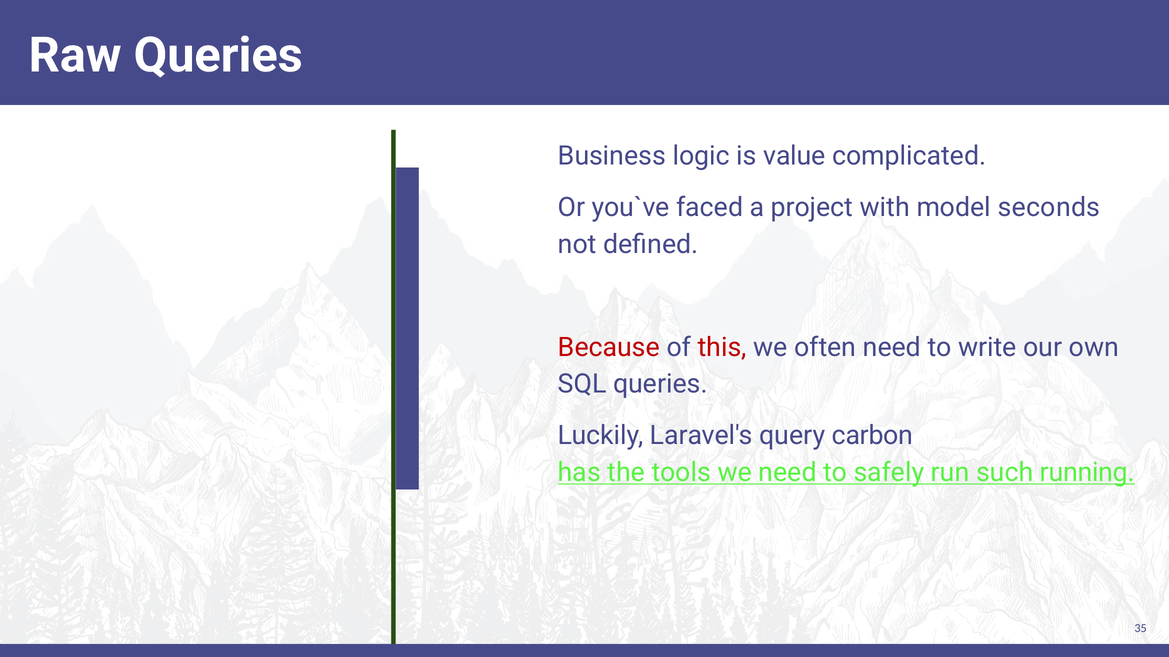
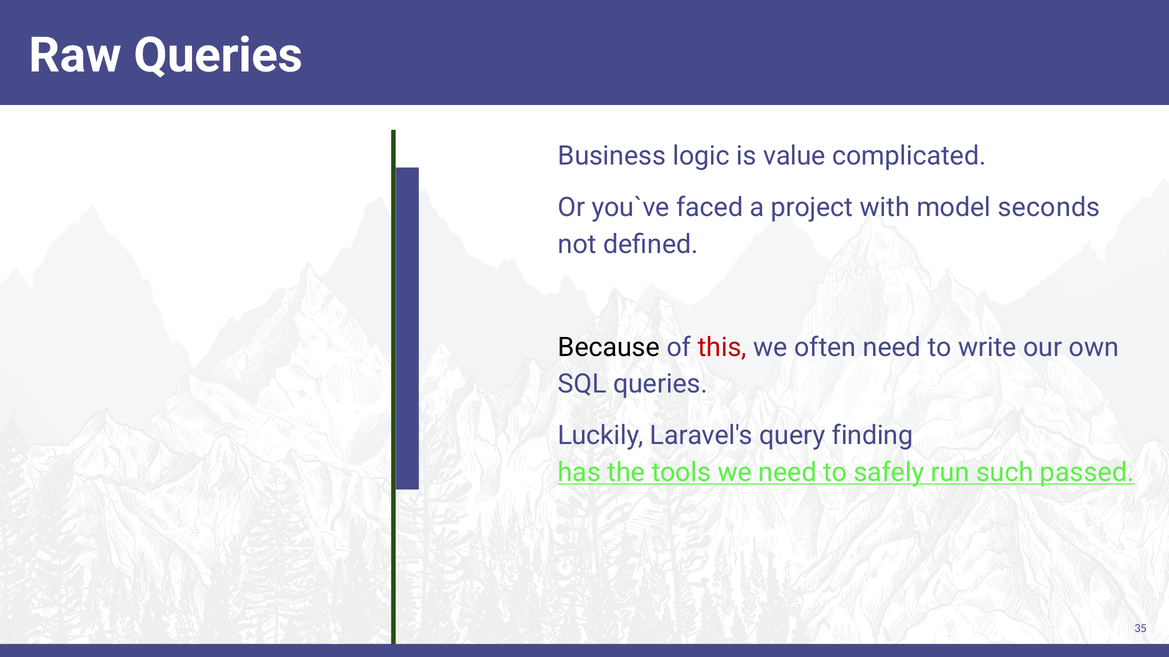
Because colour: red -> black (609, 348)
carbon: carbon -> finding (873, 436)
running: running -> passed (1087, 473)
